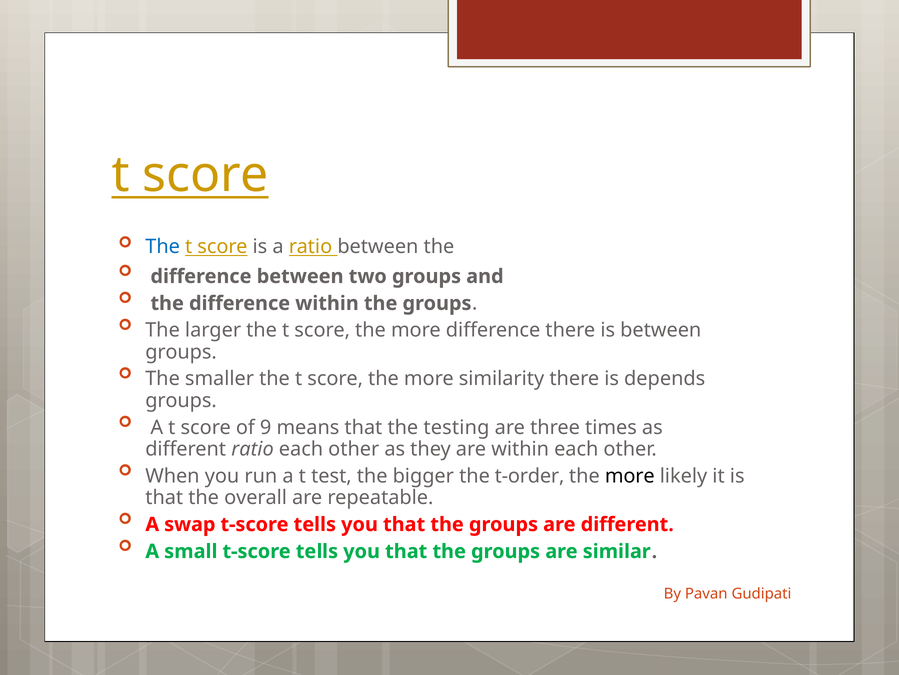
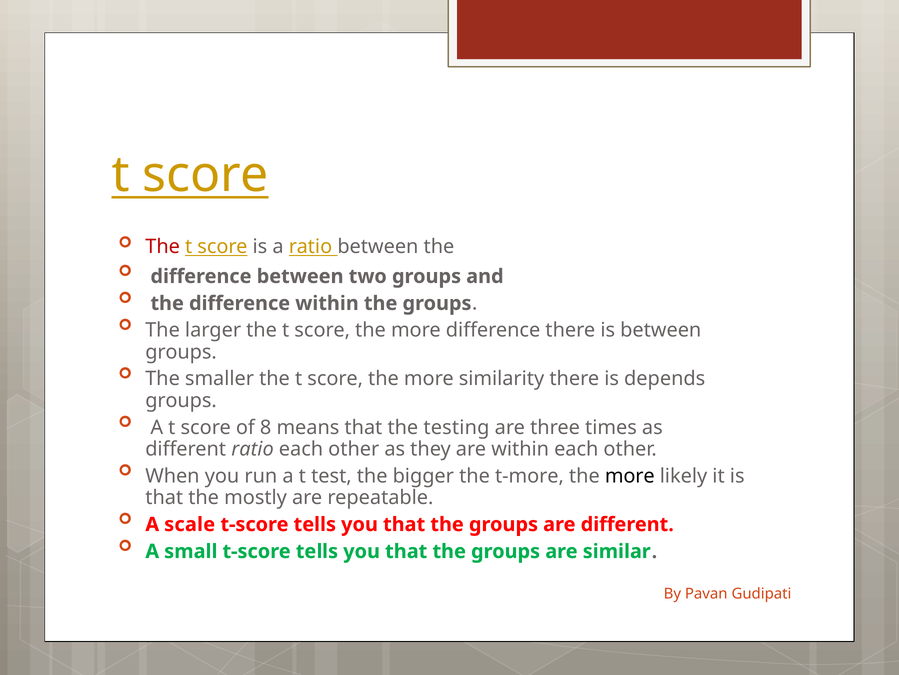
The colour: blue -> red (163, 246)
9: 9 -> 8 (266, 427)
t-order: t-order -> t-more (529, 475)
overall: overall -> mostly (256, 497)
swap: swap -> scale (190, 524)
